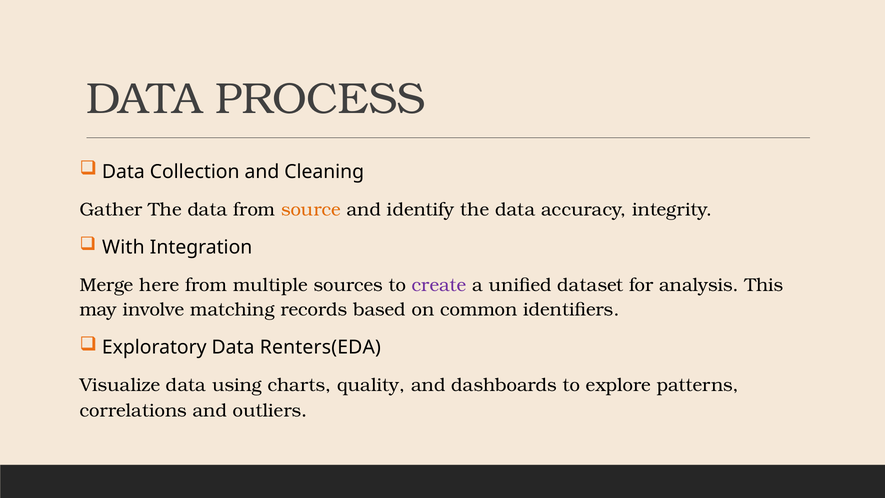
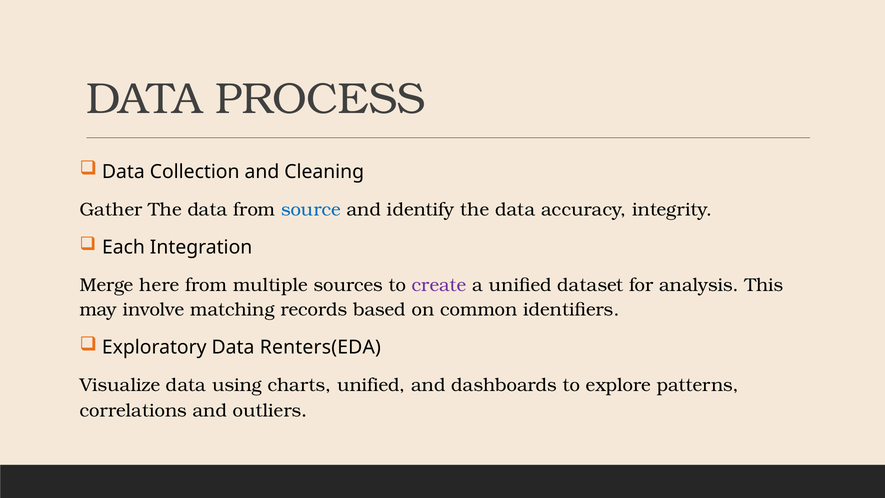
source colour: orange -> blue (311, 209)
With: With -> Each (123, 247)
charts quality: quality -> unified (371, 385)
